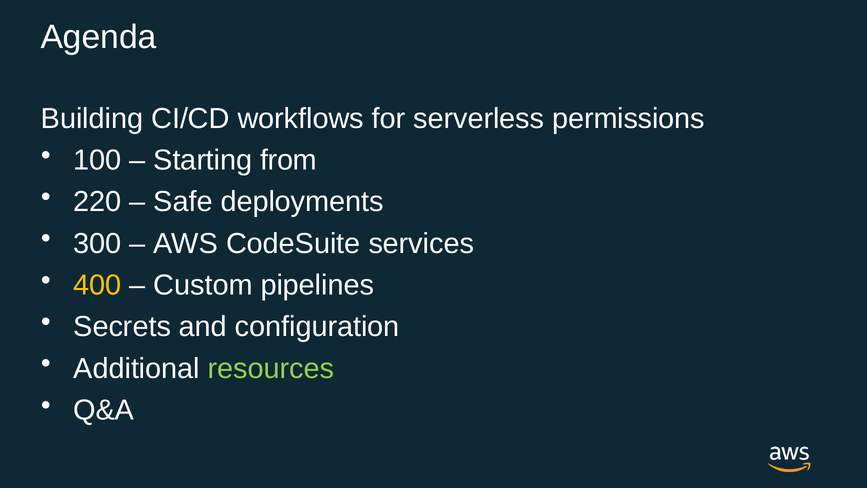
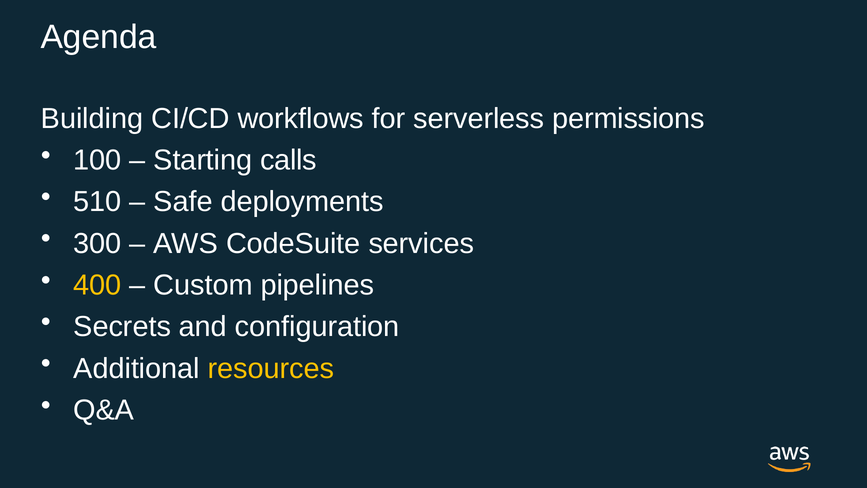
from: from -> calls (289, 160)
220: 220 -> 510 (98, 202)
resources colour: light green -> yellow (271, 368)
